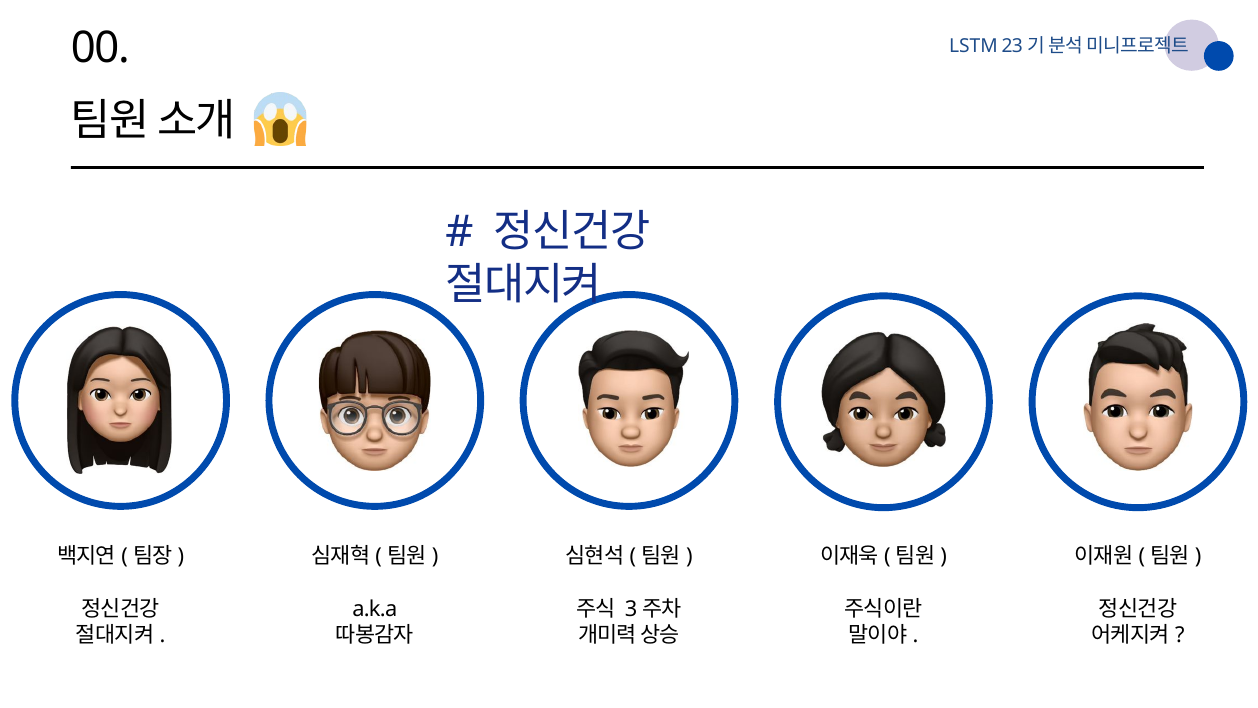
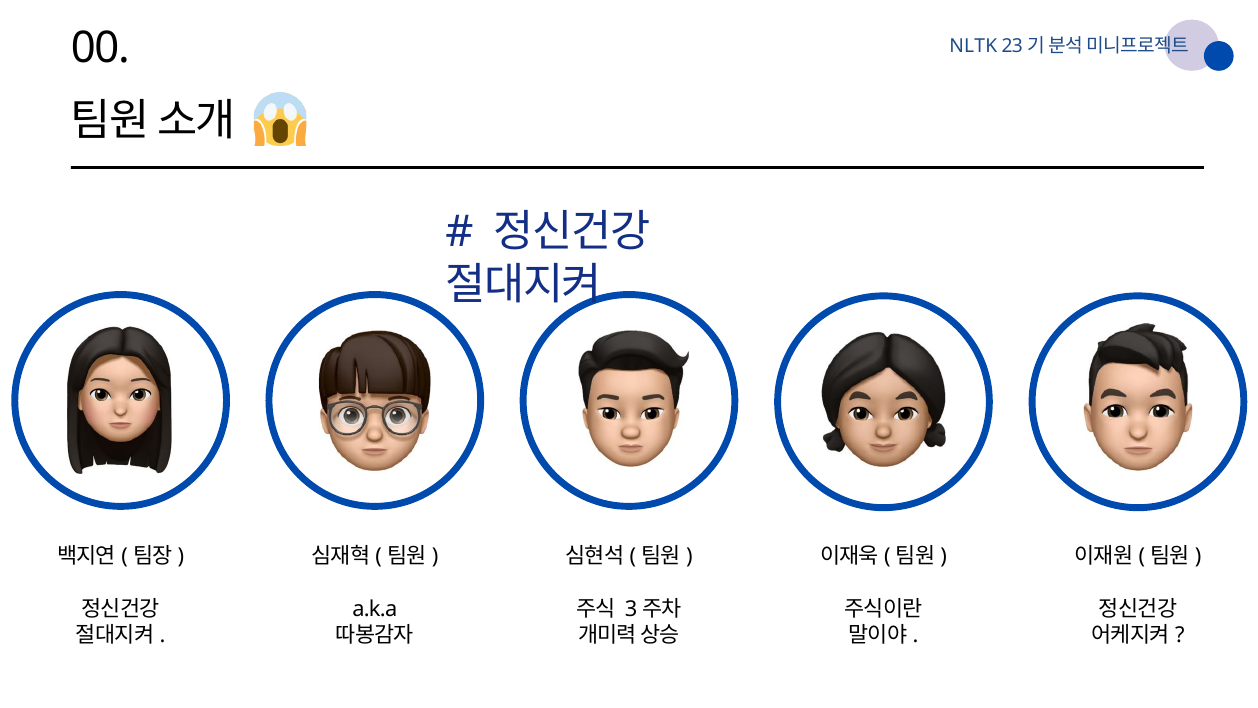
LSTM: LSTM -> NLTK (973, 47)
